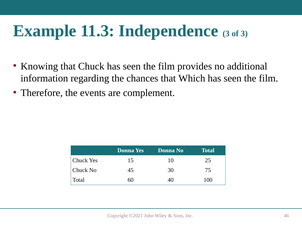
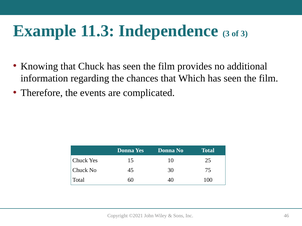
complement: complement -> complicated (149, 93)
